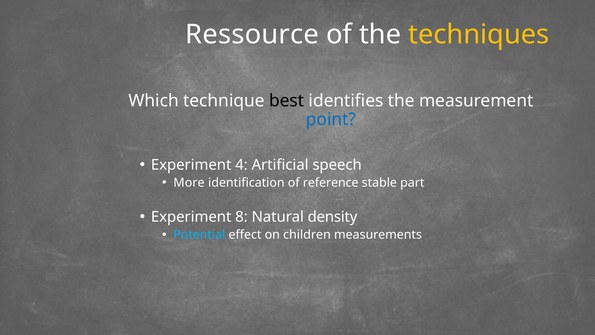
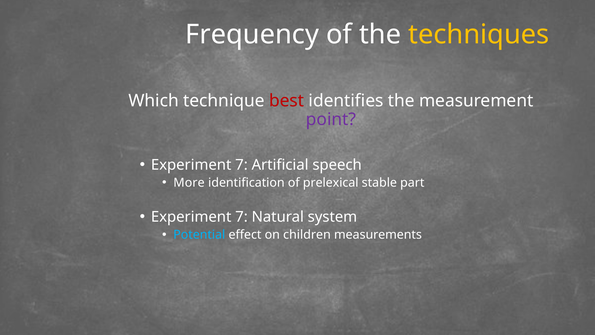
Ressource: Ressource -> Frequency (252, 35)
best colour: black -> red (287, 101)
point colour: blue -> purple (331, 119)
4: 4 -> 7 (242, 165)
reference: reference -> prelexical (331, 182)
8: 8 -> 7 (242, 217)
density: density -> system (332, 217)
